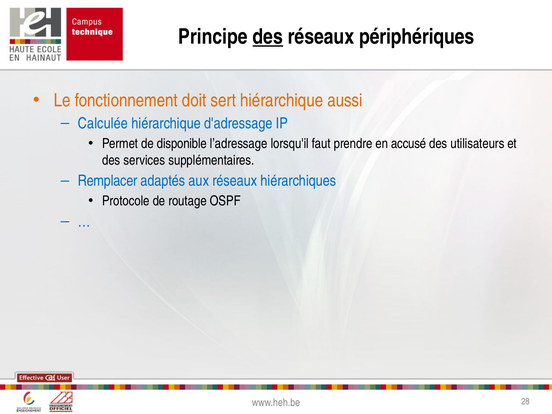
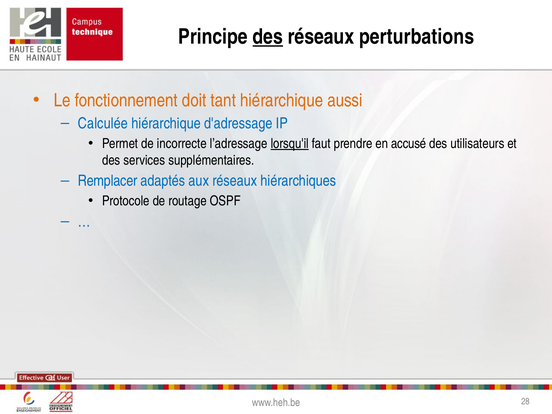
périphériques: périphériques -> perturbations (417, 37)
sert: sert -> tant (223, 100)
disponible: disponible -> incorrecte (182, 144)
lorsqu'il underline: none -> present (290, 144)
